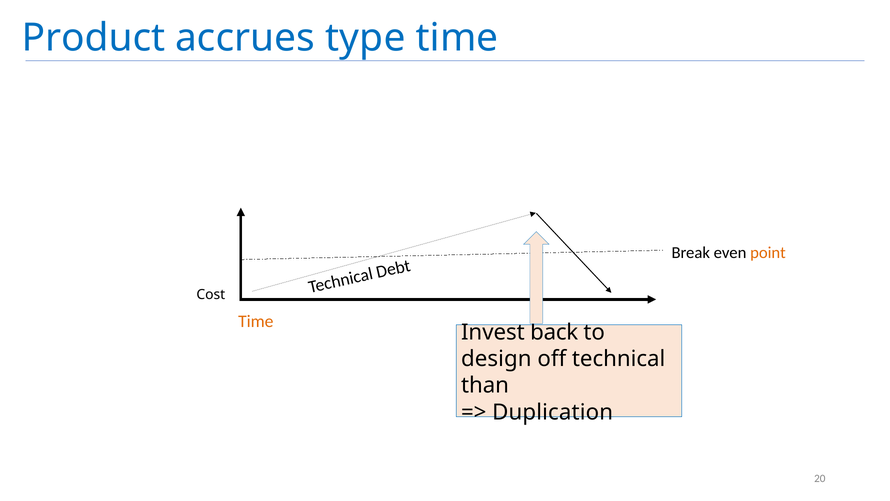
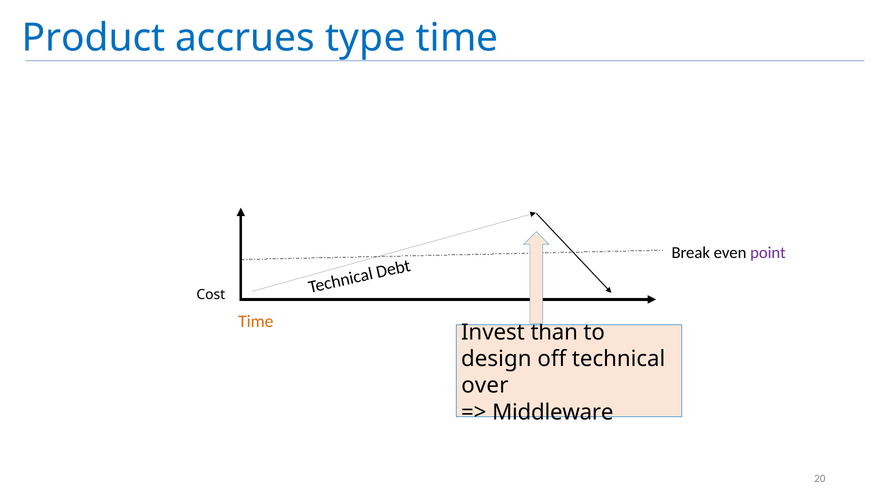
point colour: orange -> purple (768, 252)
back: back -> than (554, 332)
than: than -> over (485, 385)
Duplication: Duplication -> Middleware (553, 412)
